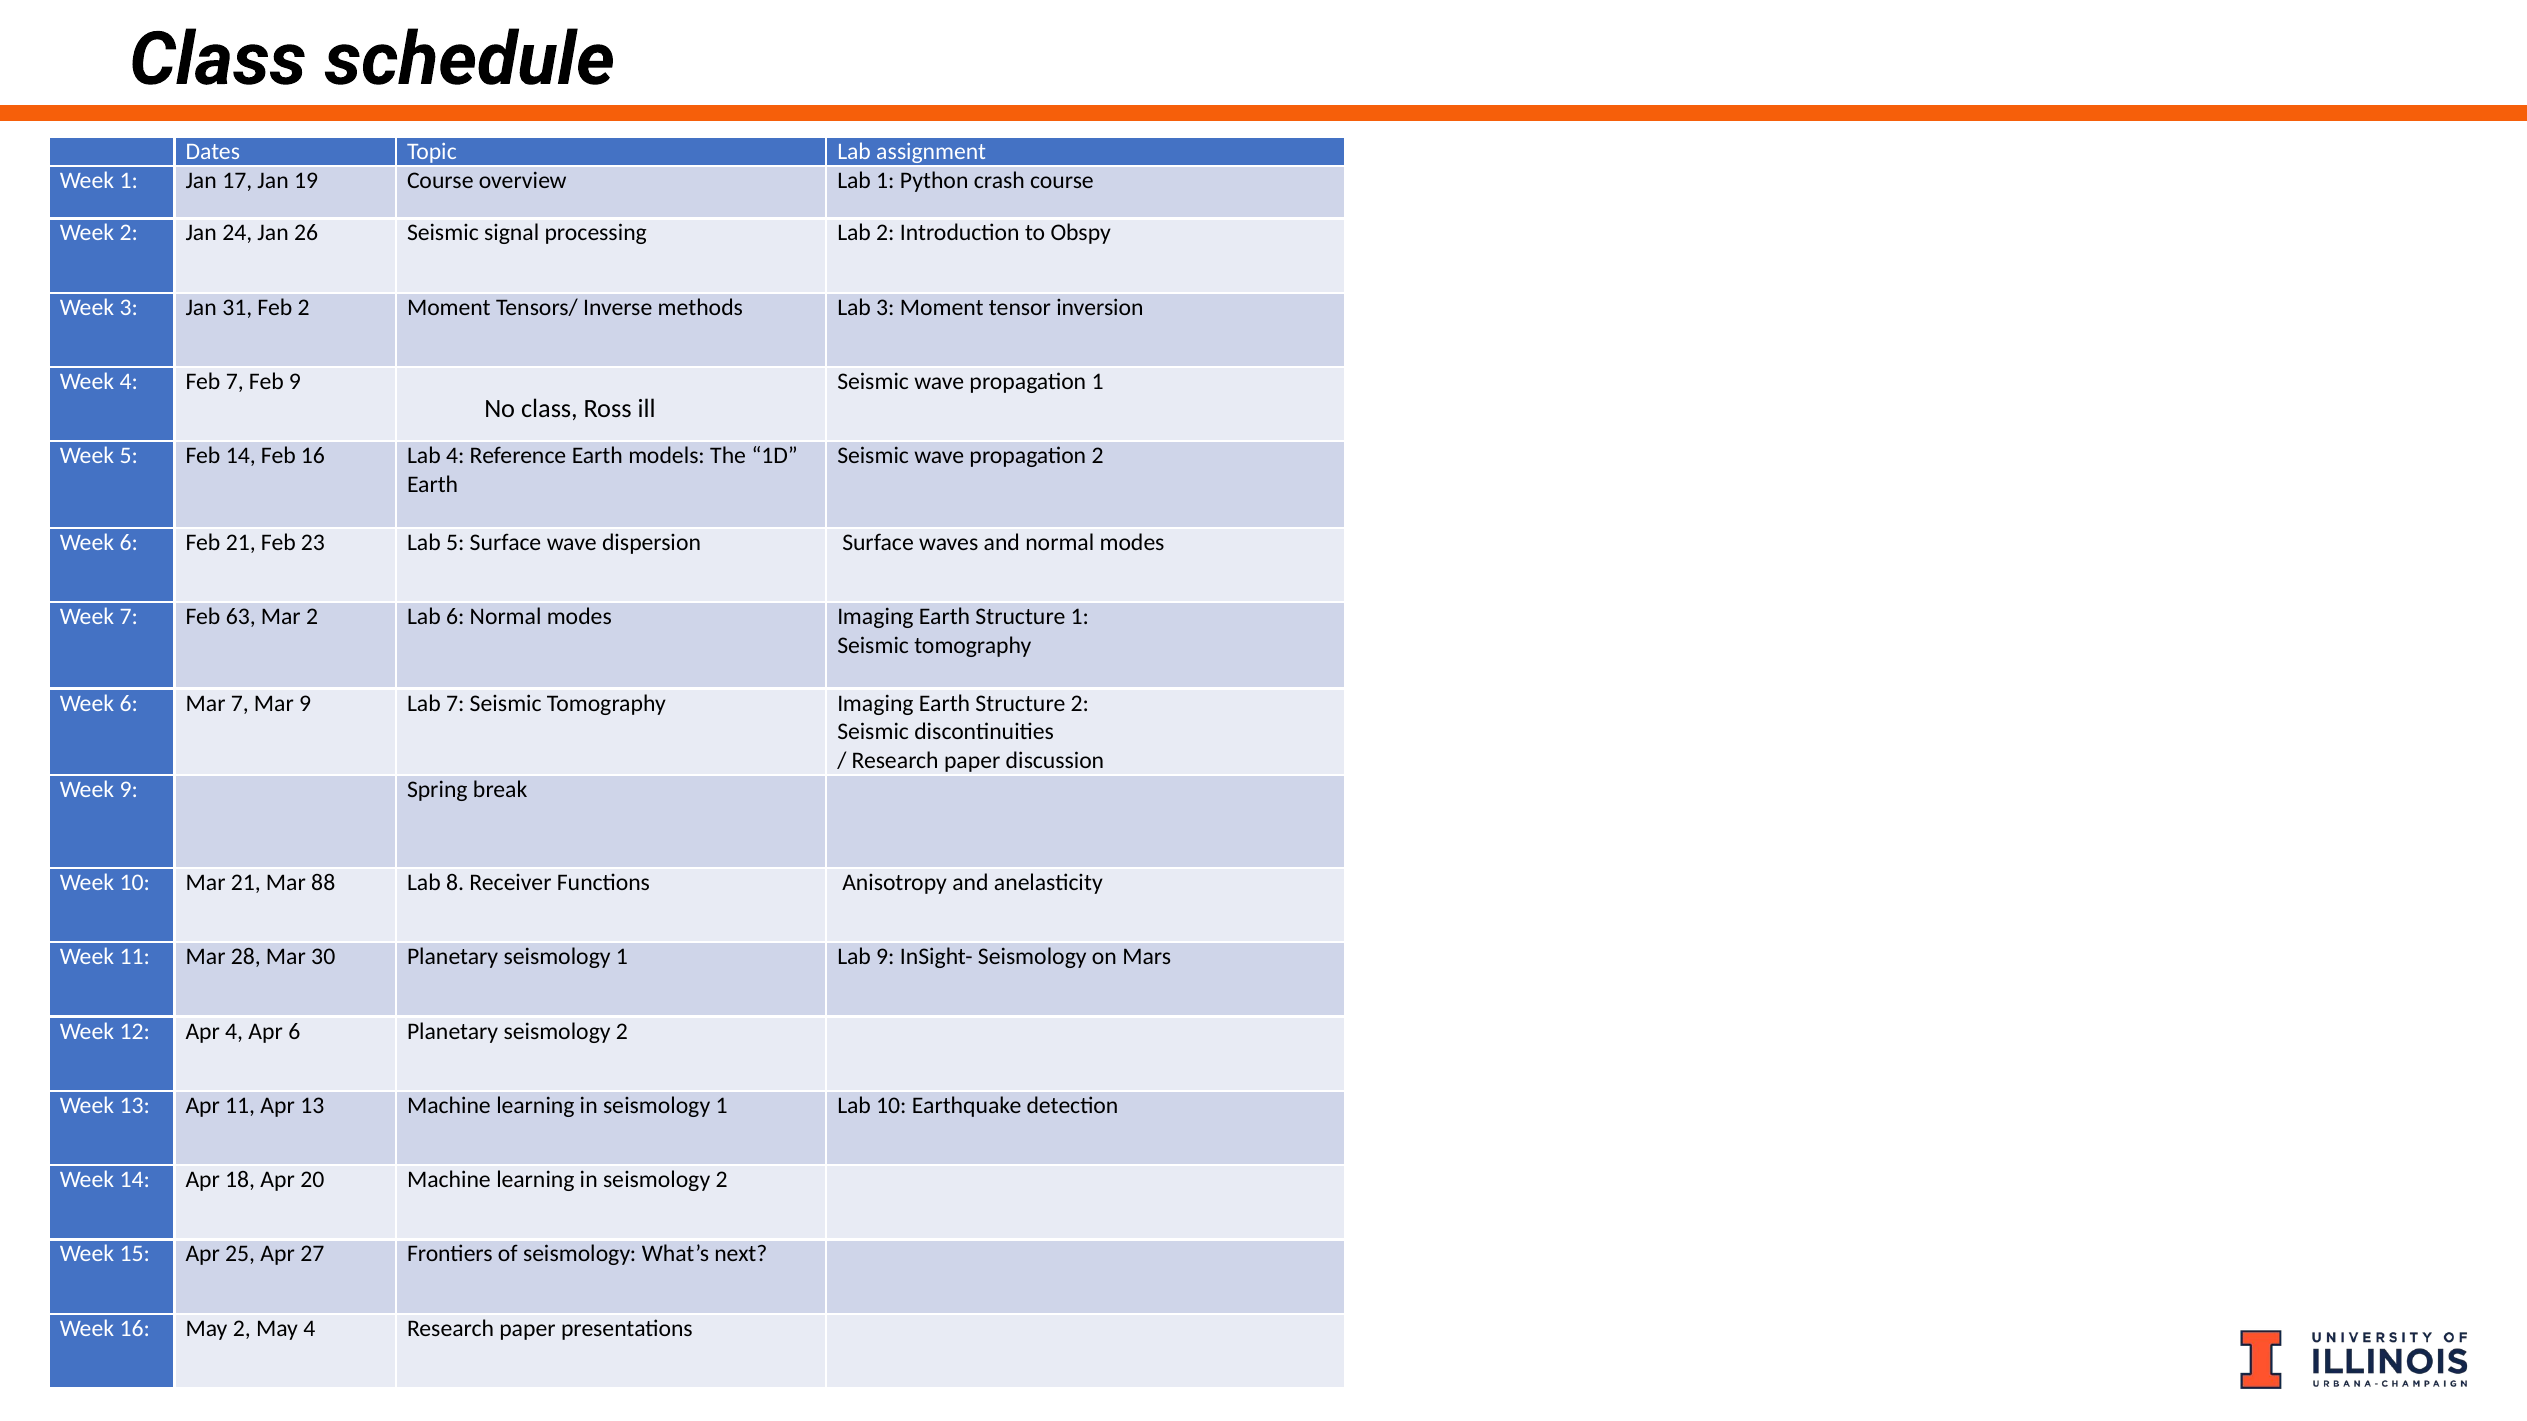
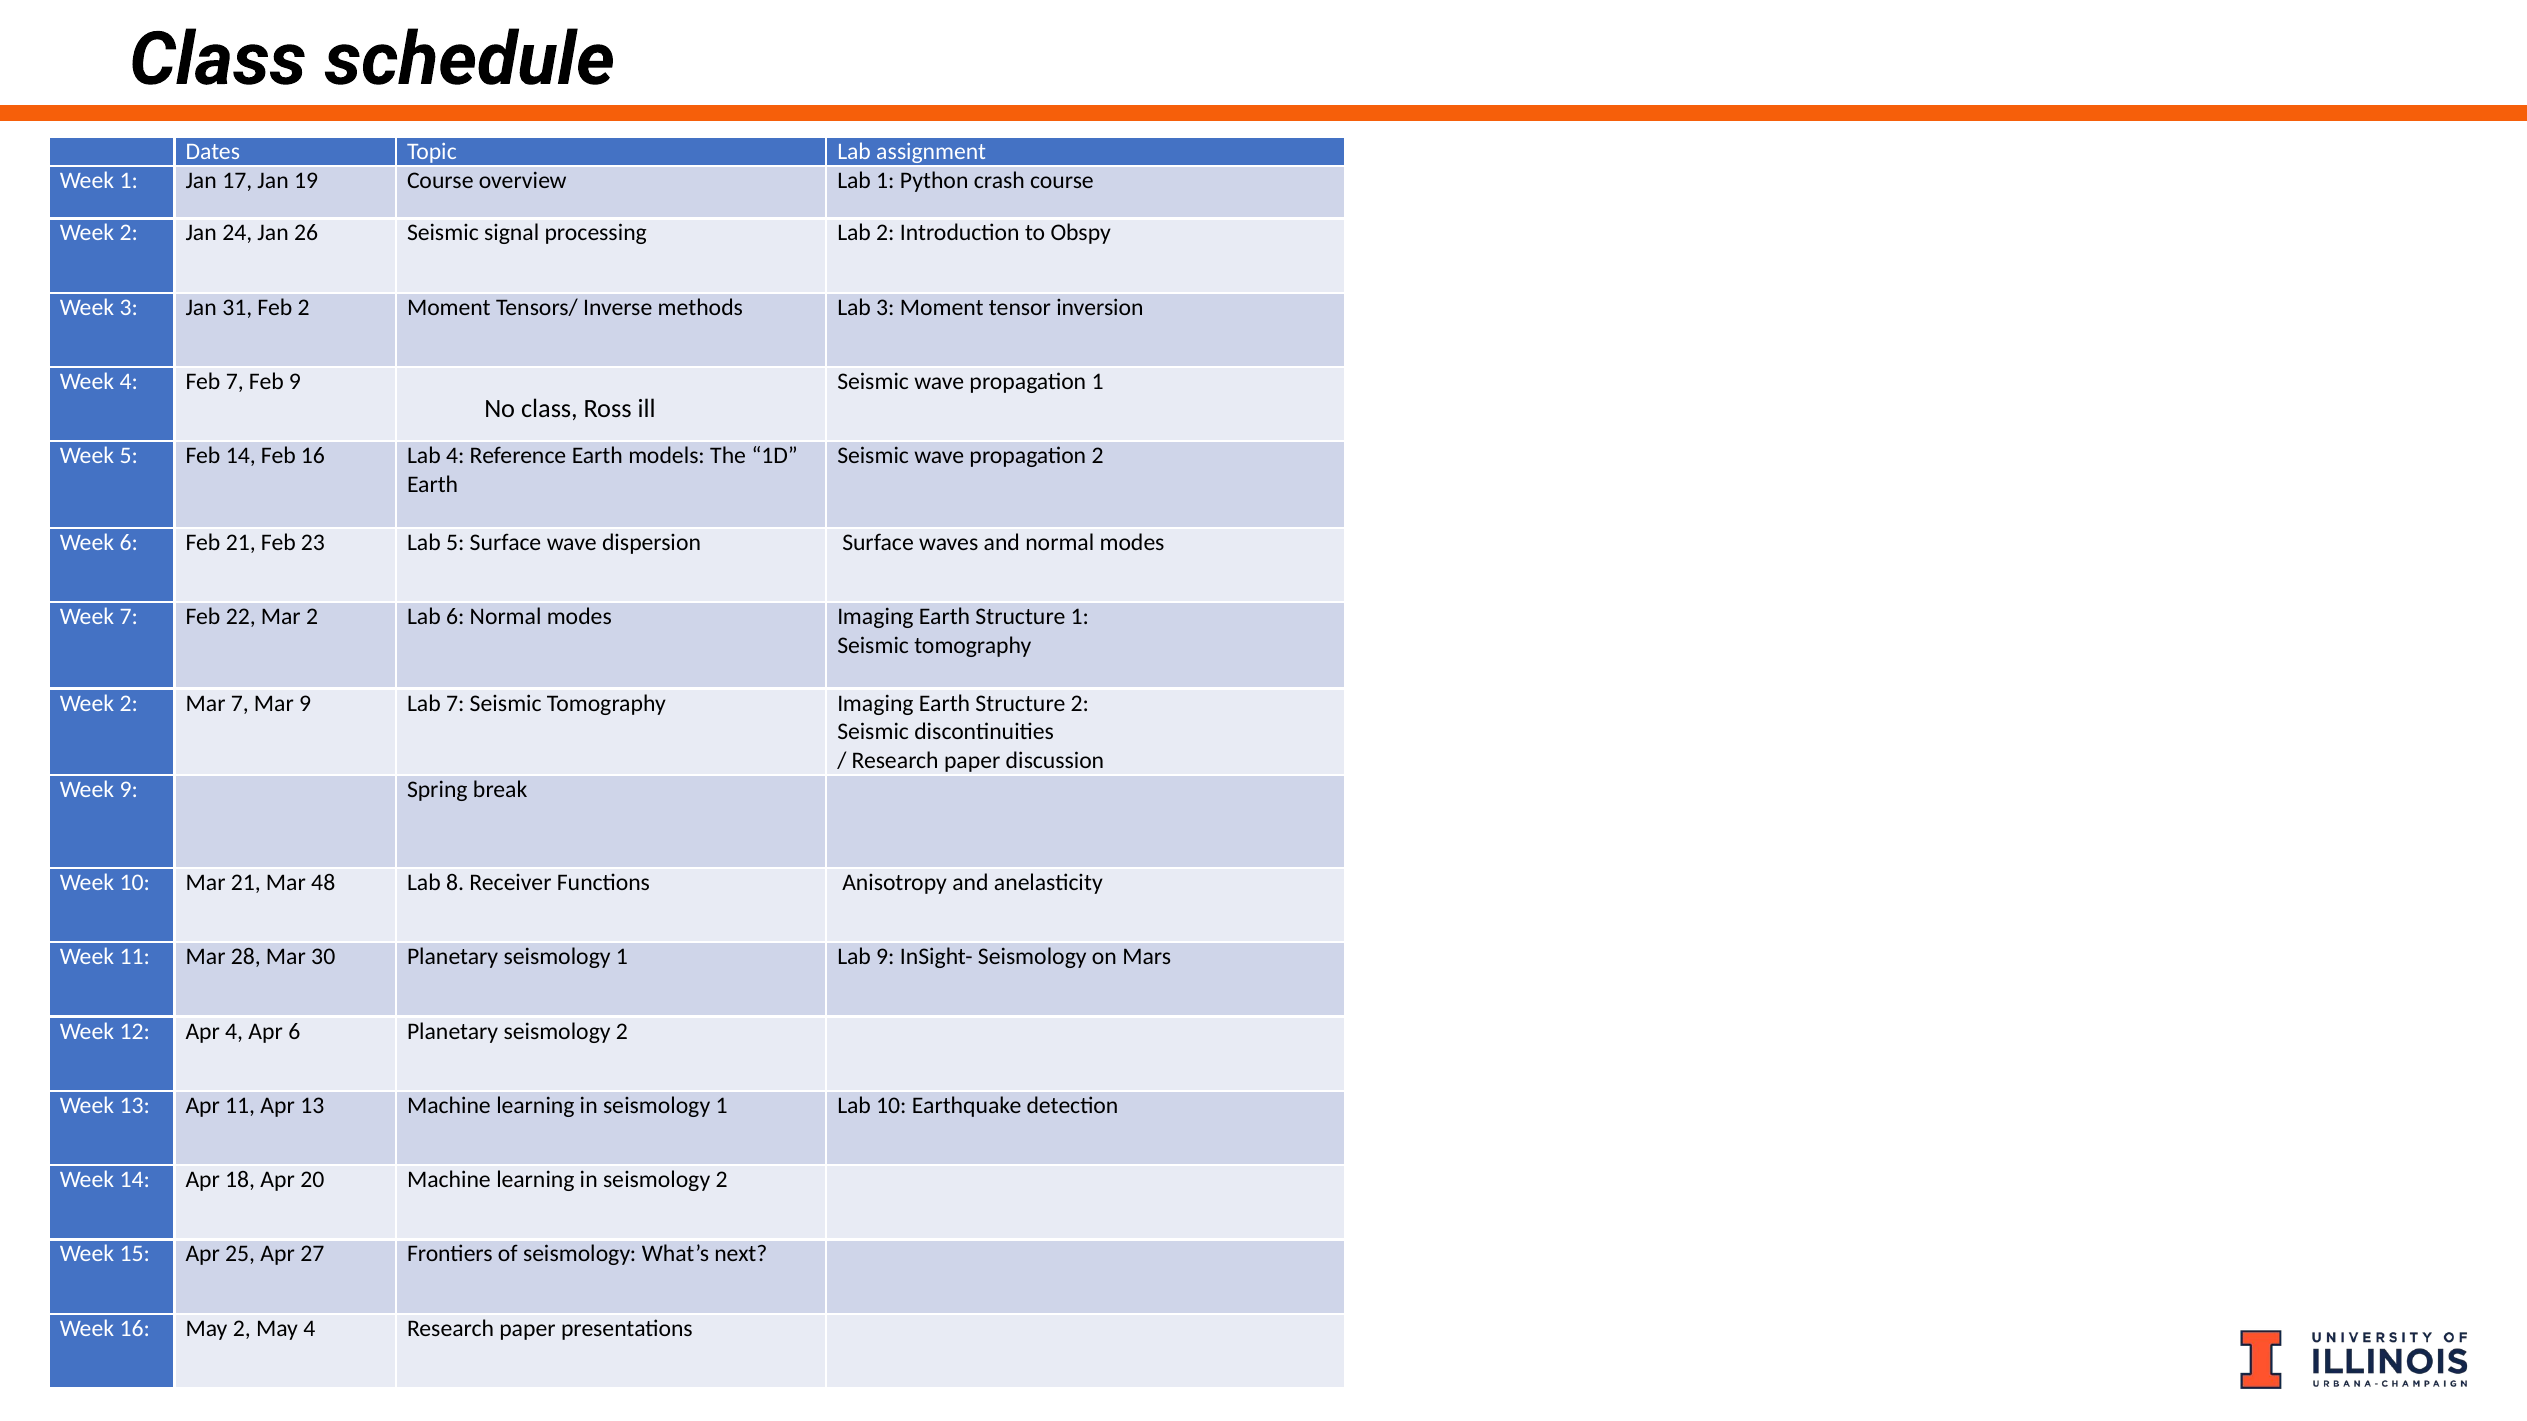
63: 63 -> 22 (241, 617)
6: 6 -> 2 (129, 703)
88: 88 -> 48 (323, 883)
